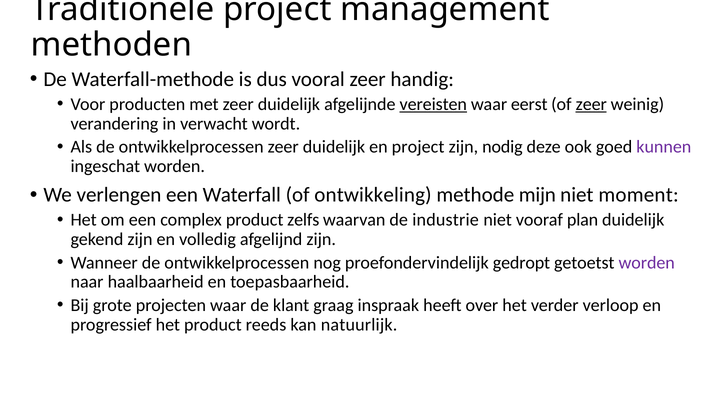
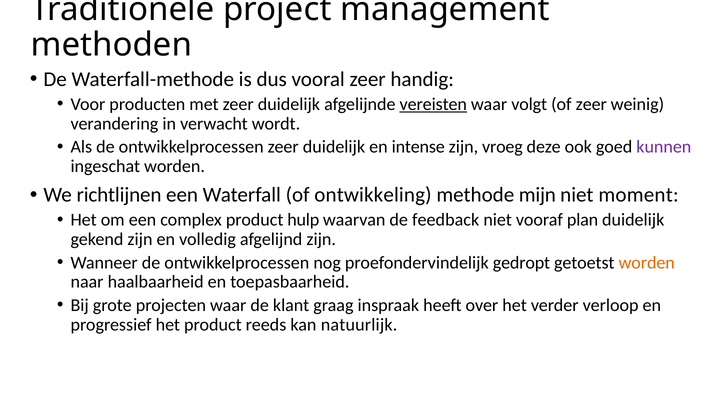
eerst: eerst -> volgt (529, 104)
zeer underline: present -> none (591, 104)
en project: project -> intense (418, 147)
nodig: nodig -> vroeg (502, 147)
verlengen: verlengen -> richtlijnen (119, 195)
zelfs: zelfs -> hulp (303, 220)
industrie: industrie -> feedback (446, 220)
worden colour: purple -> orange (647, 263)
